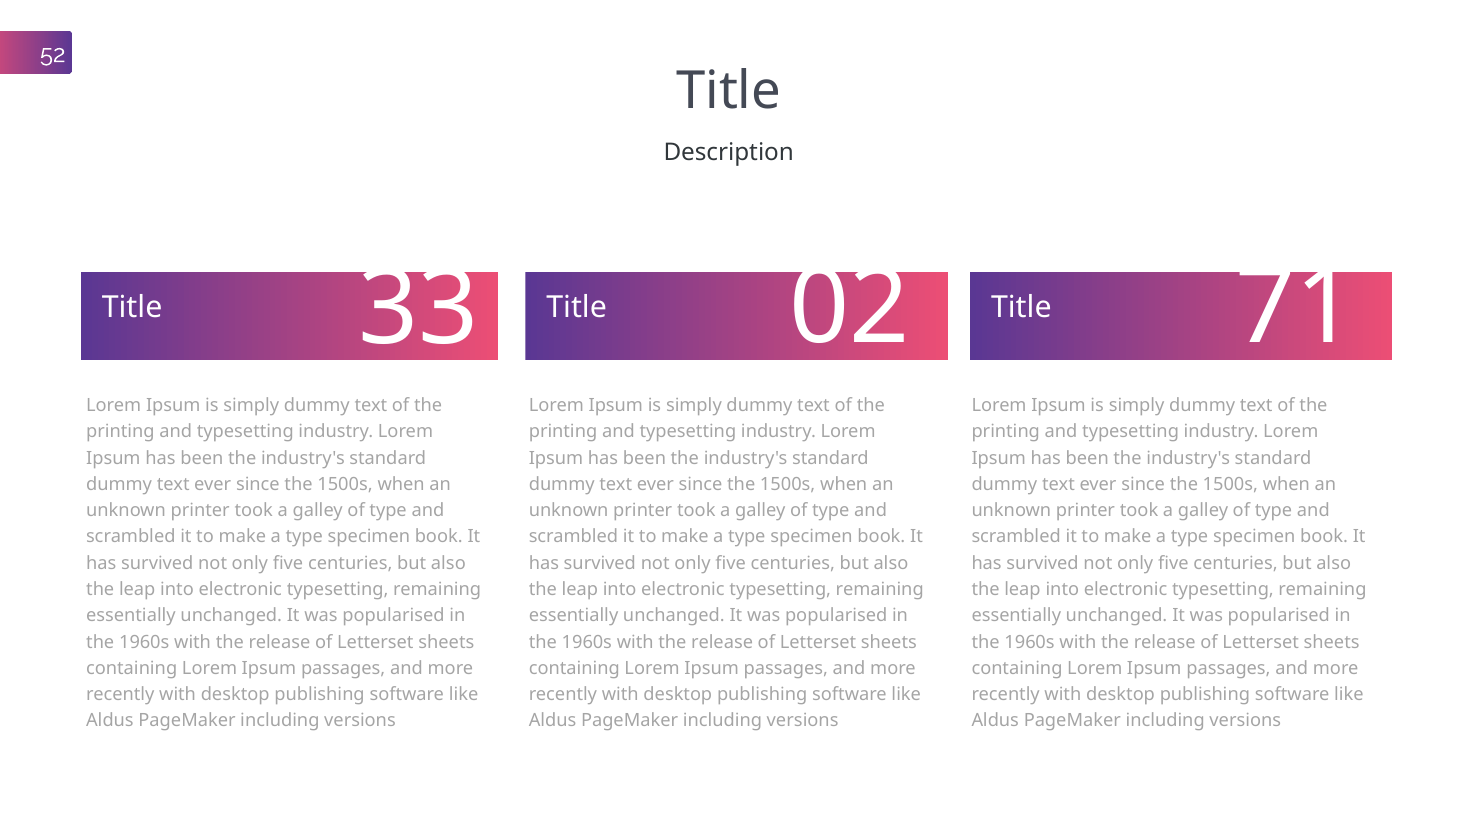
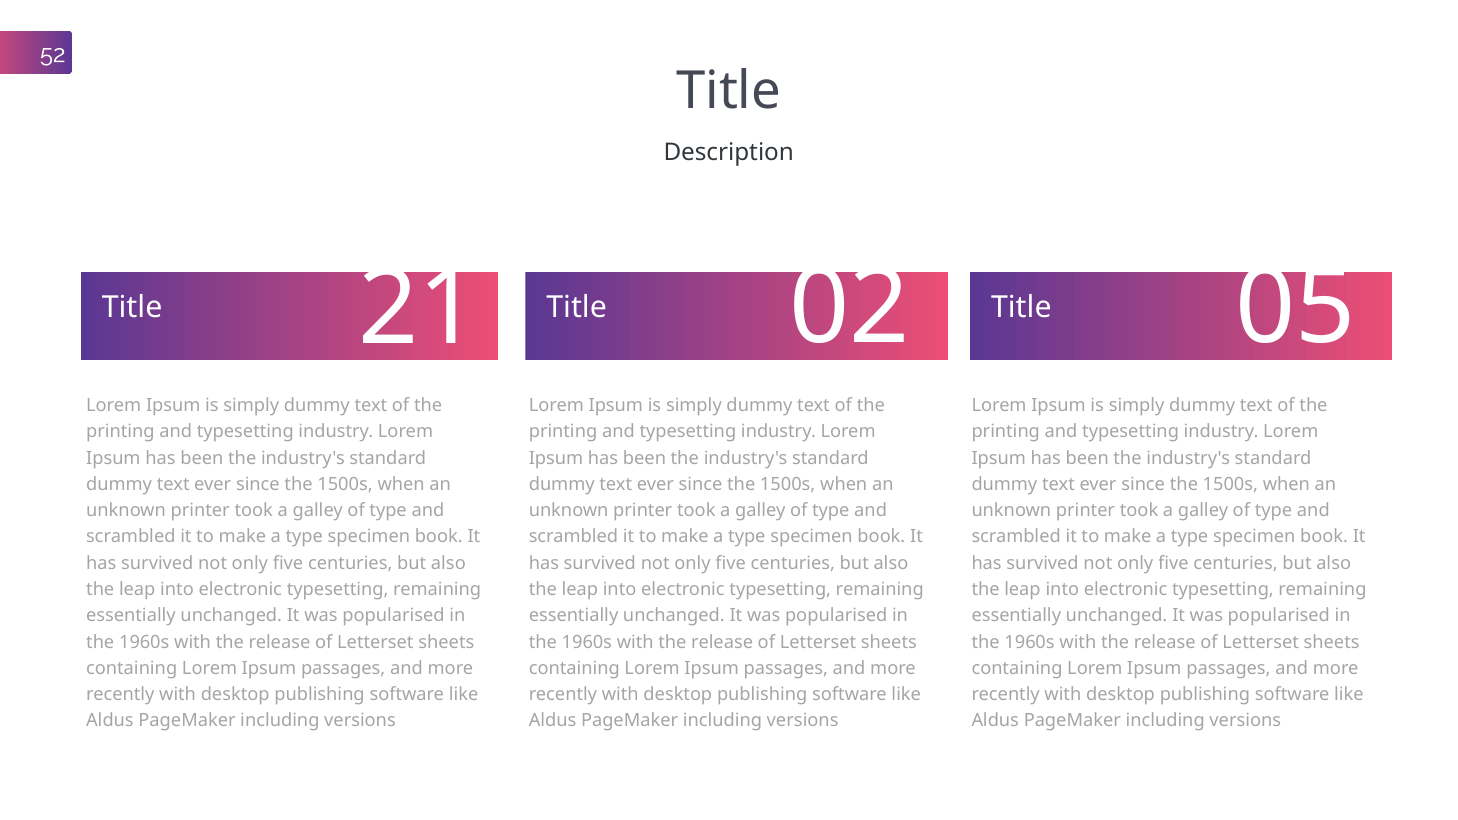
71: 71 -> 05 (1295, 308)
33: 33 -> 21 (419, 308)
